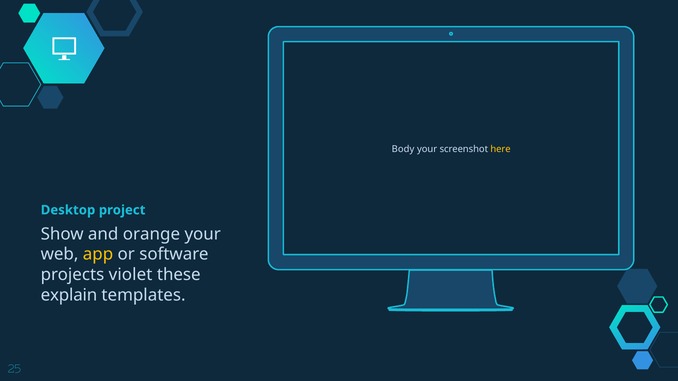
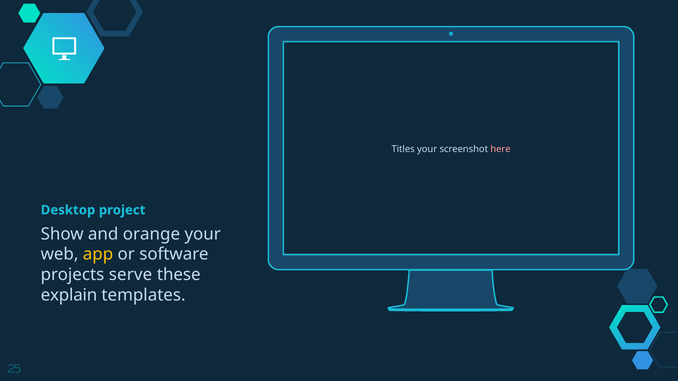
Body: Body -> Titles (403, 149)
here colour: yellow -> pink (501, 149)
violet: violet -> serve (131, 275)
